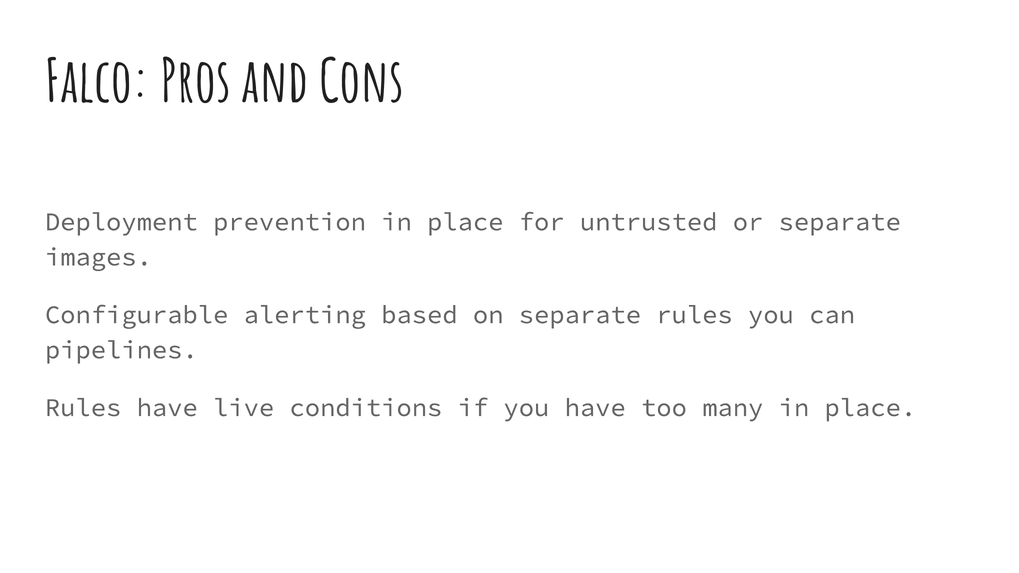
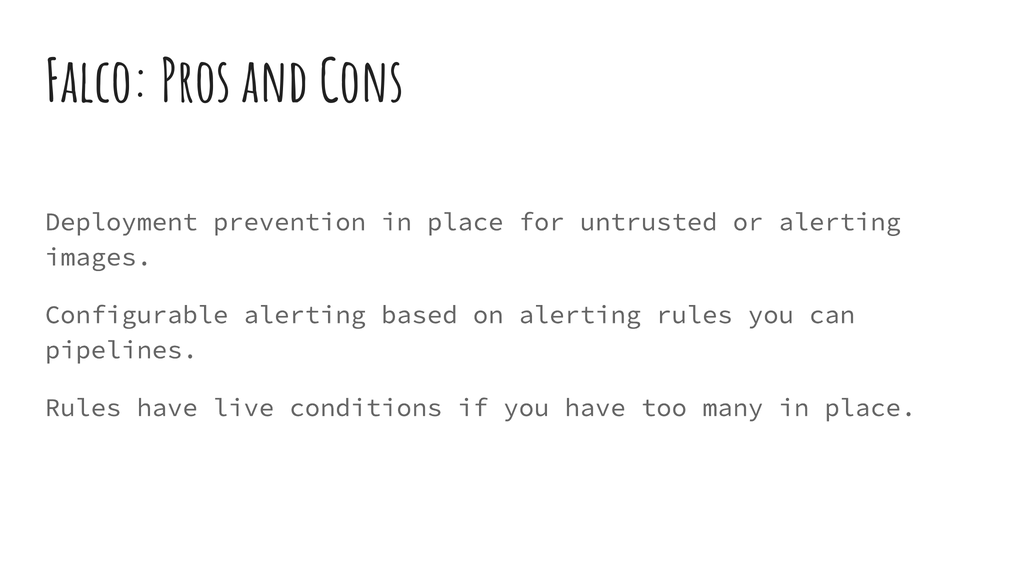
or separate: separate -> alerting (840, 222)
on separate: separate -> alerting (580, 315)
